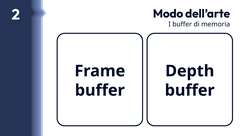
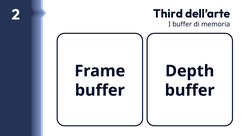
Modo: Modo -> Third (168, 14)
